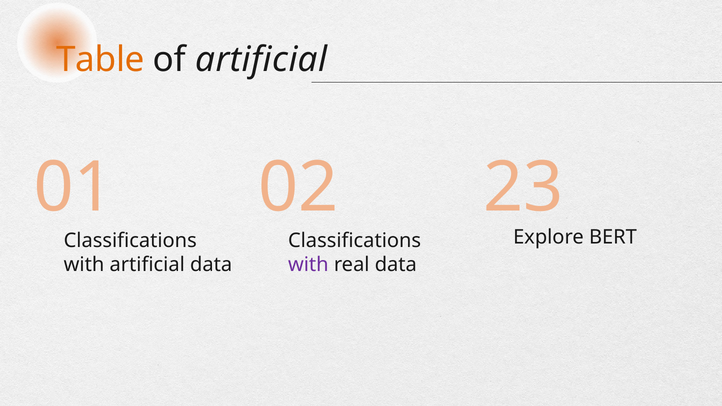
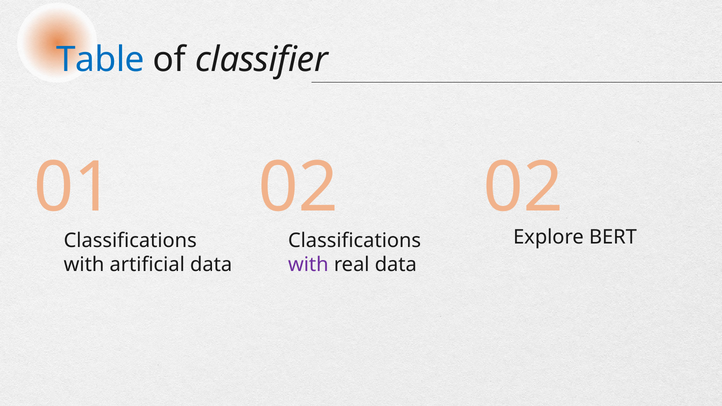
Table colour: orange -> blue (100, 60)
of artificial: artificial -> classifier (262, 60)
02 23: 23 -> 02 (523, 188)
